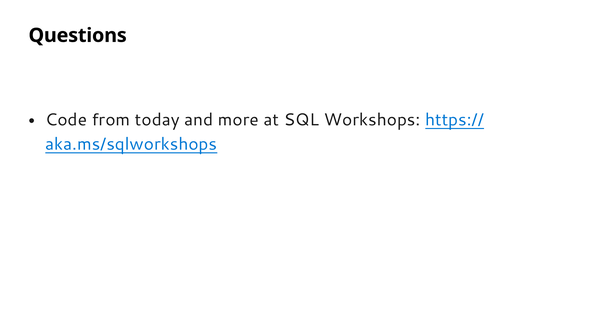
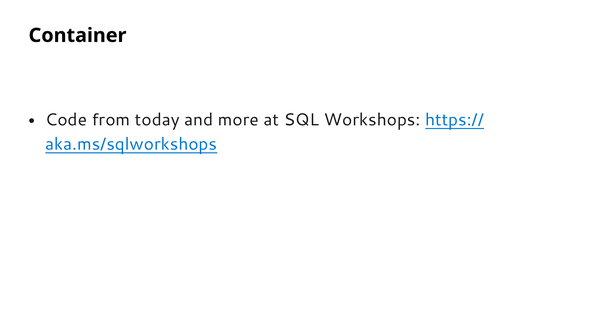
Questions: Questions -> Container (78, 35)
